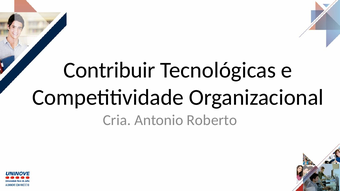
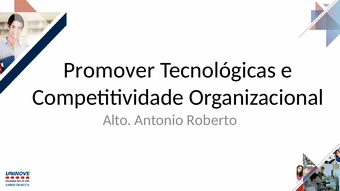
Contribuir: Contribuir -> Promover (109, 70)
Cria: Cria -> Alto (117, 120)
